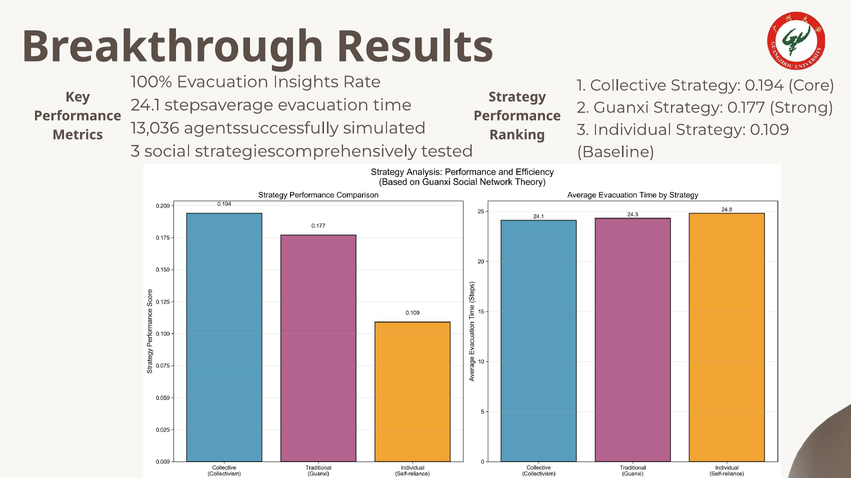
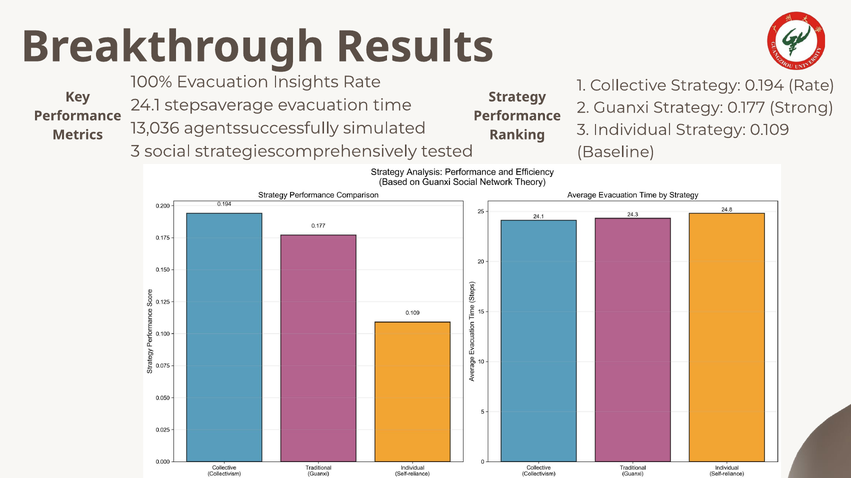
0.194 Core: Core -> Rate (811, 85)
